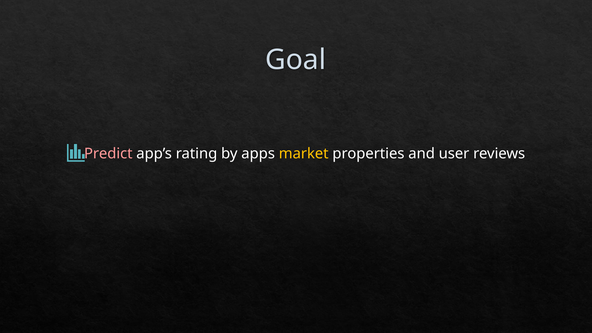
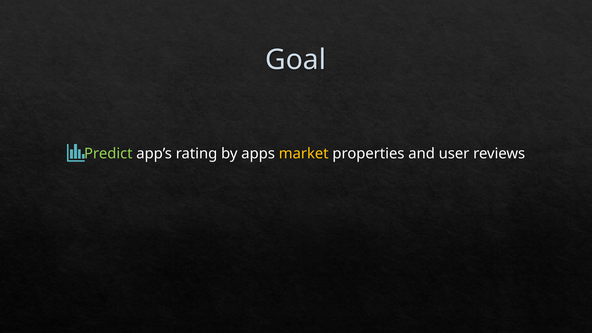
Predict colour: pink -> light green (108, 154)
